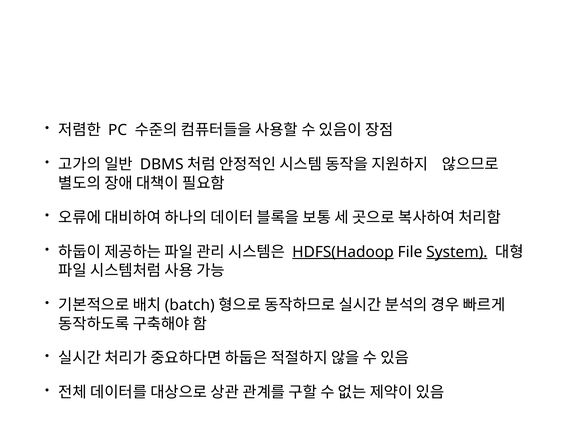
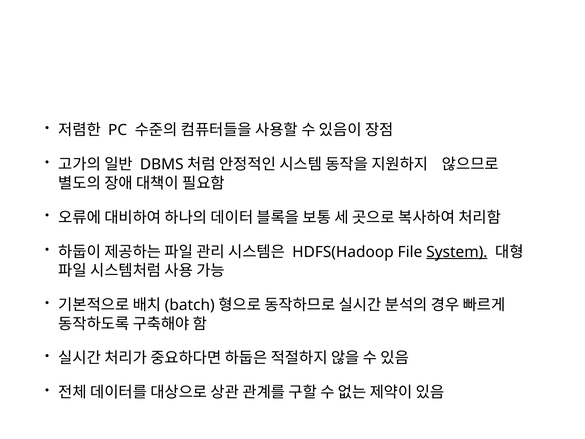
HDFS(Hadoop underline: present -> none (343, 252)
